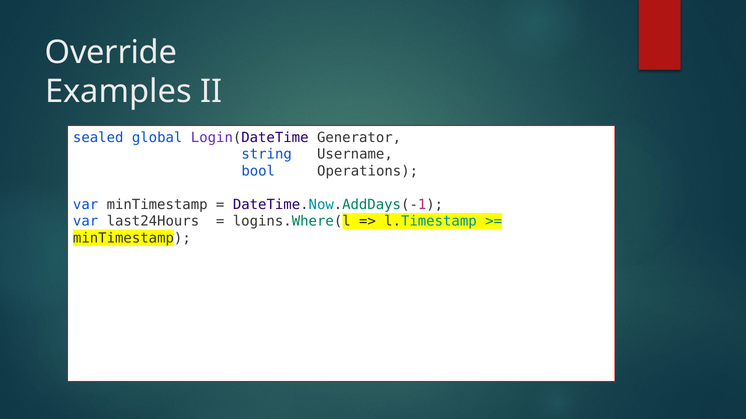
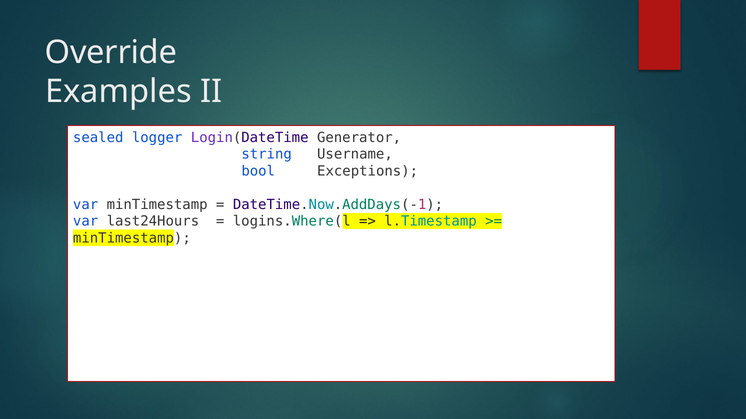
global: global -> logger (157, 138)
Operations: Operations -> Exceptions (368, 171)
